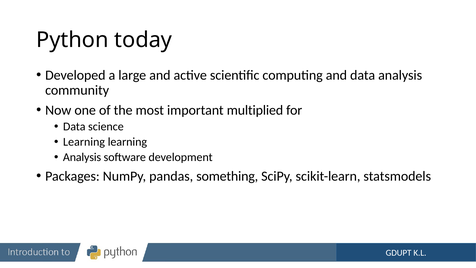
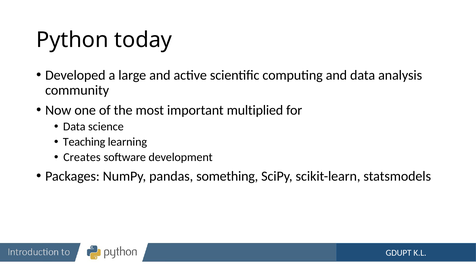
Learning: Learning -> Teaching (84, 142)
Analysis: Analysis -> Creates (82, 157)
